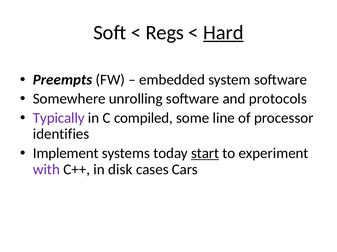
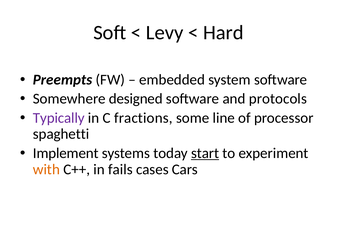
Regs: Regs -> Levy (165, 33)
Hard underline: present -> none (223, 33)
unrolling: unrolling -> designed (136, 99)
compiled: compiled -> fractions (143, 118)
identifies: identifies -> spaghetti (61, 134)
with colour: purple -> orange (46, 170)
disk: disk -> fails (120, 170)
